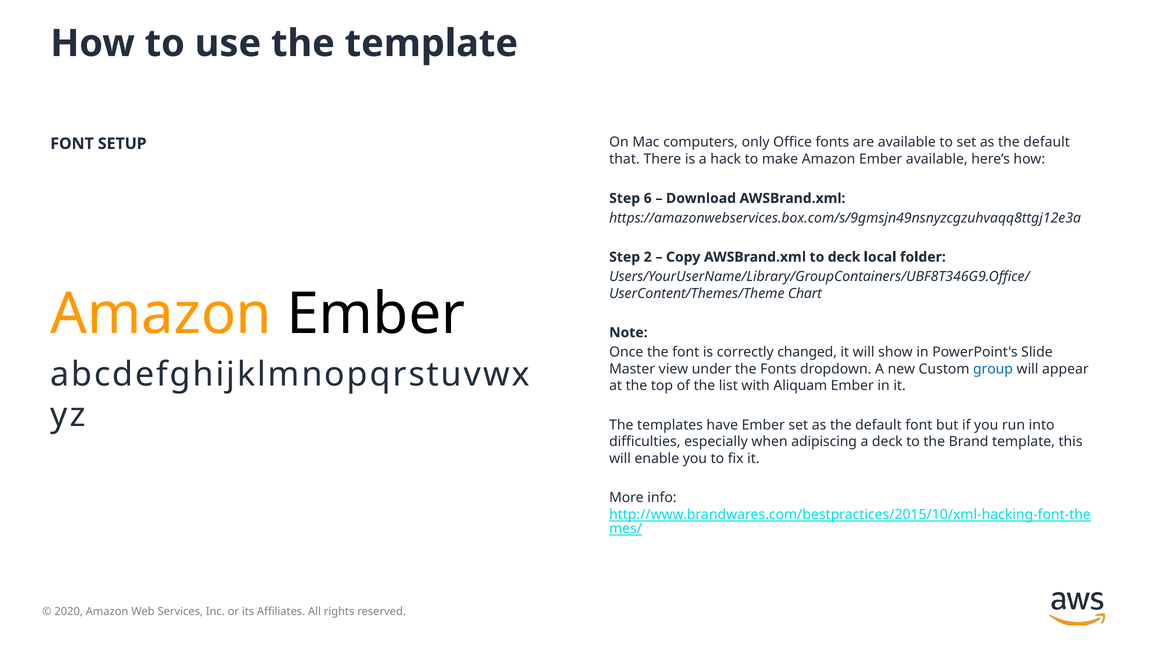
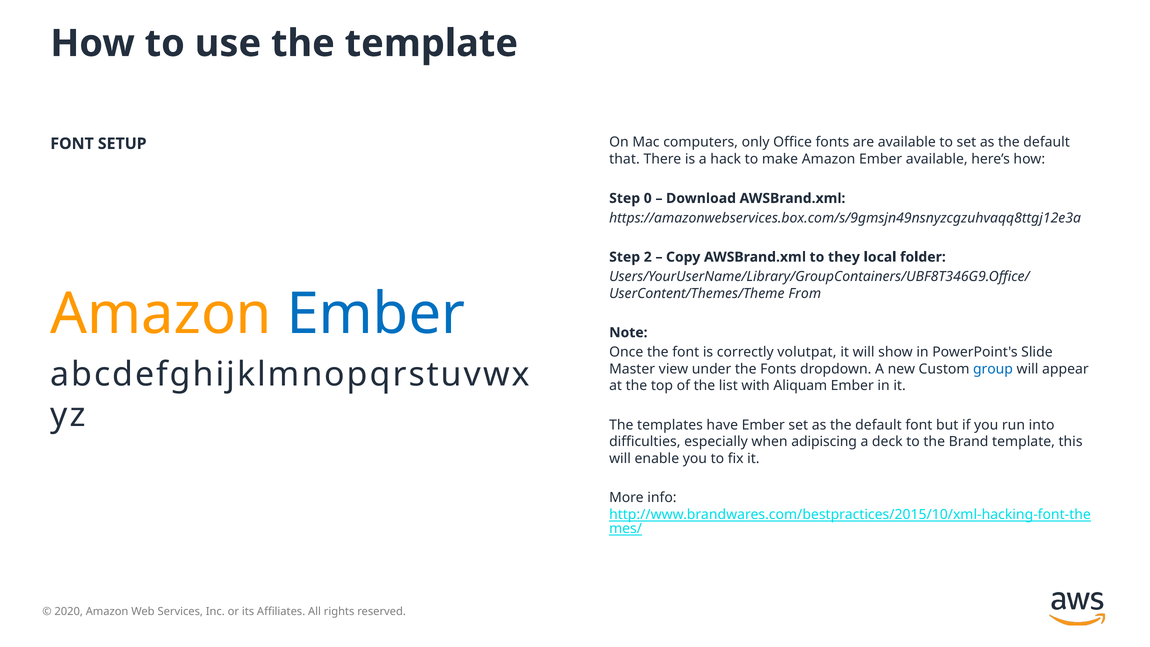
6: 6 -> 0 (648, 198)
to deck: deck -> they (844, 257)
Chart: Chart -> From (805, 293)
Ember colour: black -> blue (376, 314)
changed: changed -> volutpat (807, 352)
